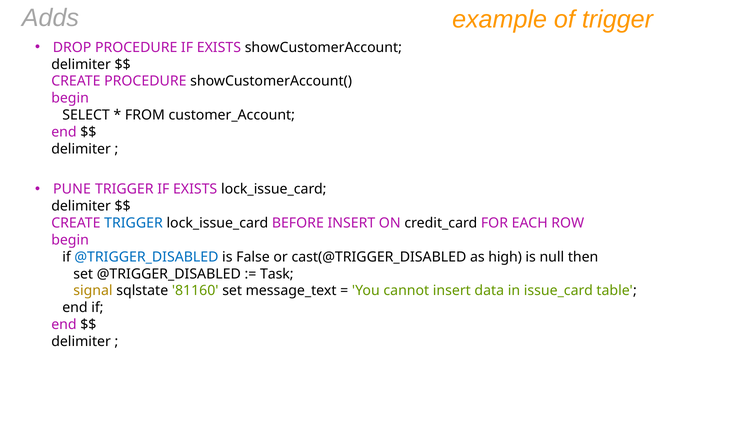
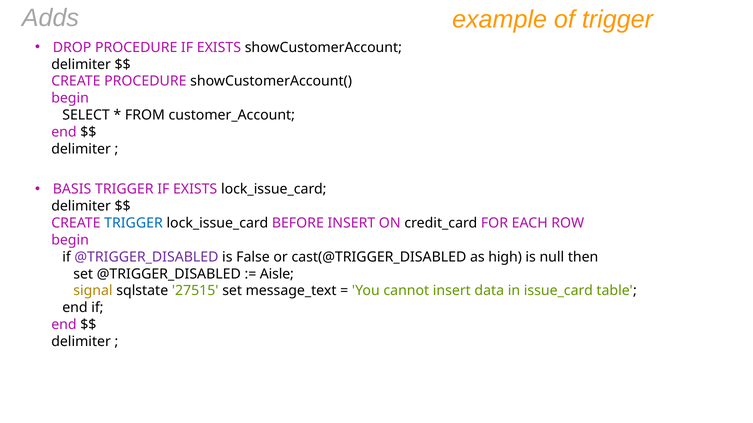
PUNE: PUNE -> BASIS (72, 190)
@TRIGGER_DISABLED colour: blue -> purple (146, 257)
Task: Task -> Aisle (277, 274)
81160: 81160 -> 27515 (195, 291)
